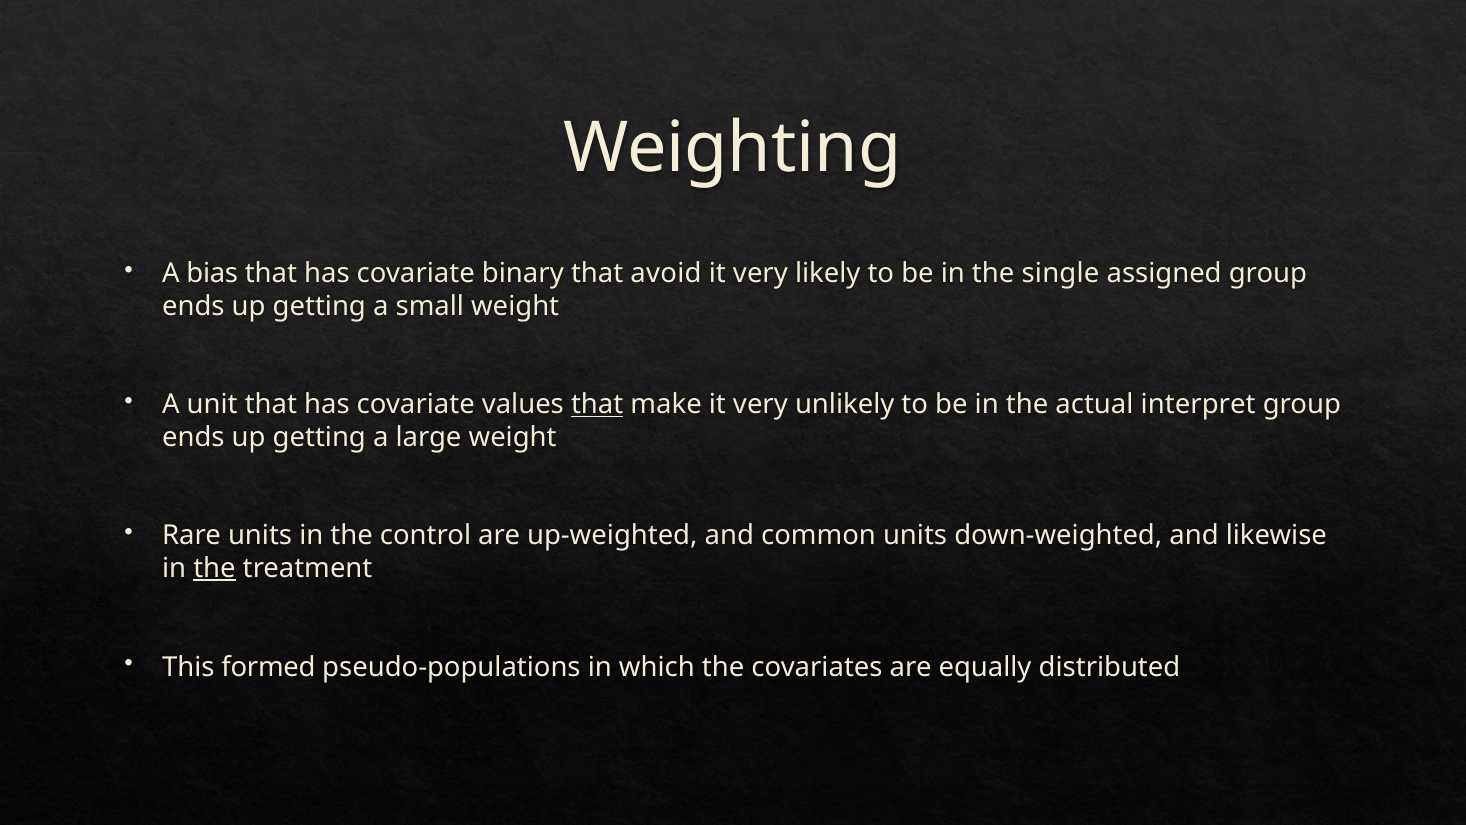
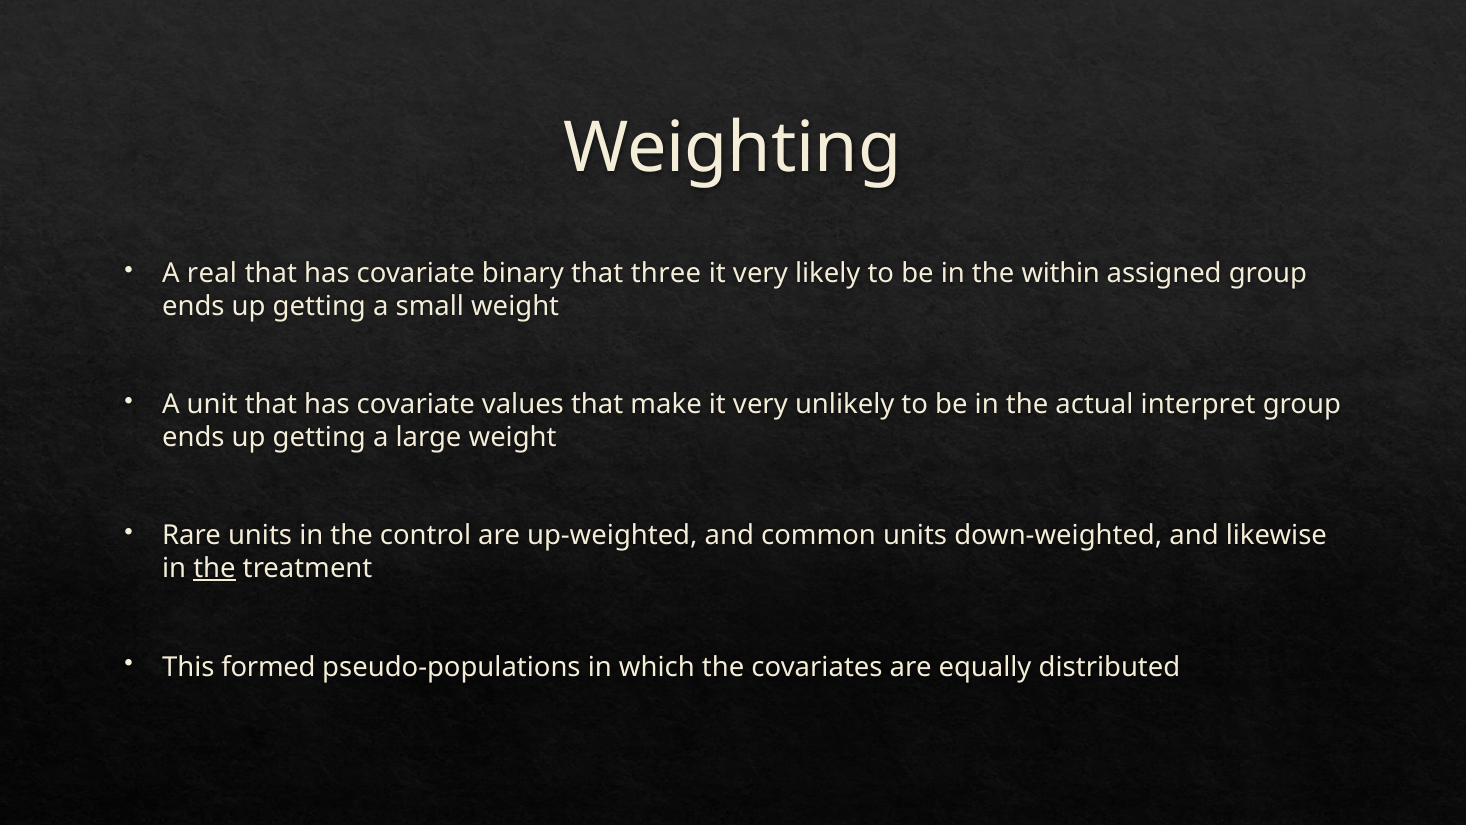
bias: bias -> real (212, 273)
avoid: avoid -> three (666, 273)
single: single -> within (1061, 273)
that underline: present -> none (597, 404)
